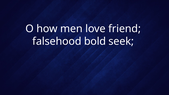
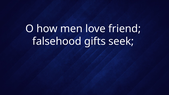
bold: bold -> gifts (95, 41)
